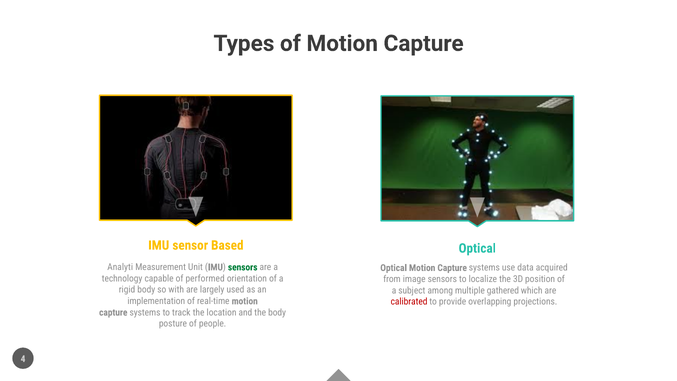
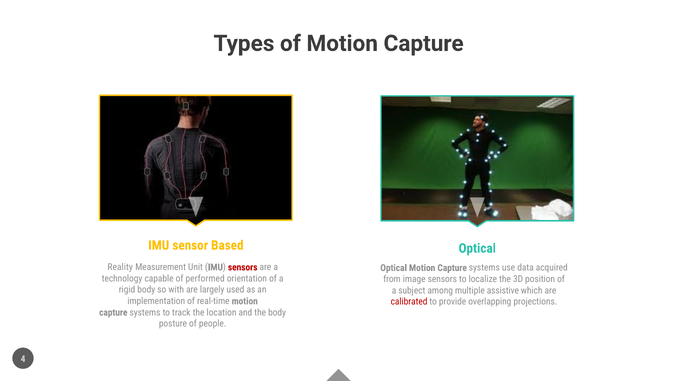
Analyti: Analyti -> Reality (120, 267)
sensors colour: green -> red (243, 267)
gathered: gathered -> assistive (503, 290)
